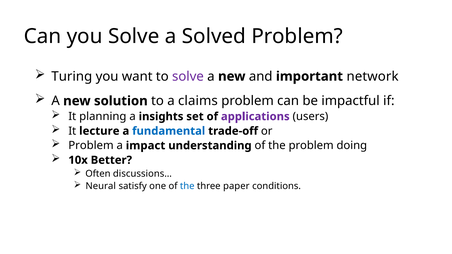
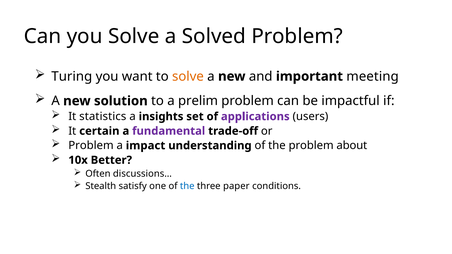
solve colour: purple -> orange (188, 76)
network: network -> meeting (373, 76)
claims: claims -> prelim (198, 101)
planning: planning -> statistics (103, 117)
lecture: lecture -> certain (99, 131)
fundamental colour: blue -> purple (169, 131)
doing: doing -> about (352, 146)
Neural: Neural -> Stealth (101, 186)
